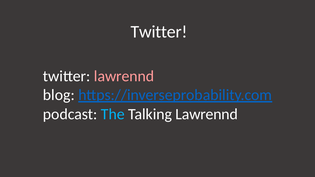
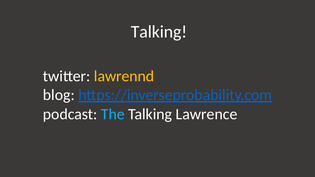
Twitter: Twitter -> Talking (159, 32)
lawrennd colour: pink -> yellow (124, 76)
Talking Lawrennd: Lawrennd -> Lawrence (207, 114)
